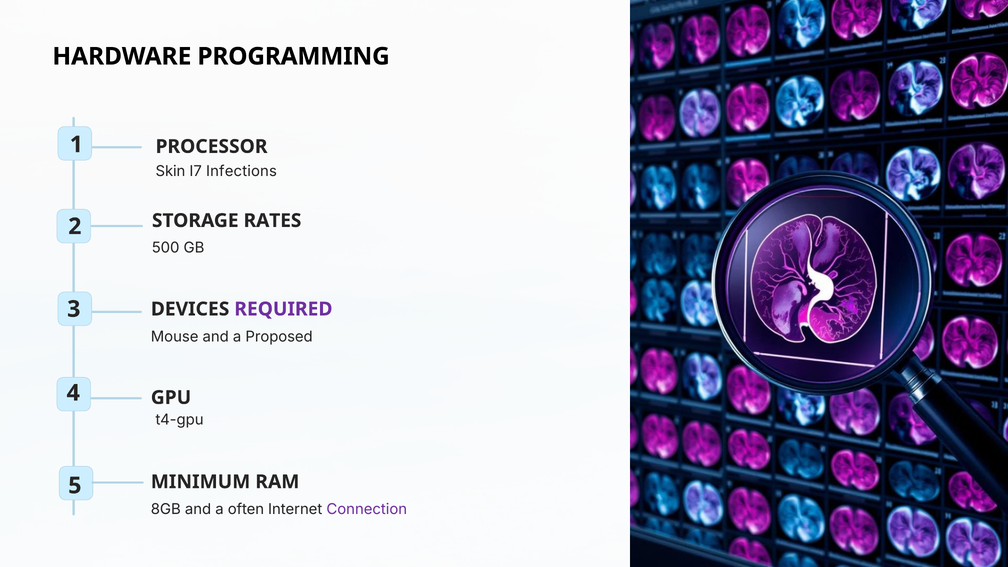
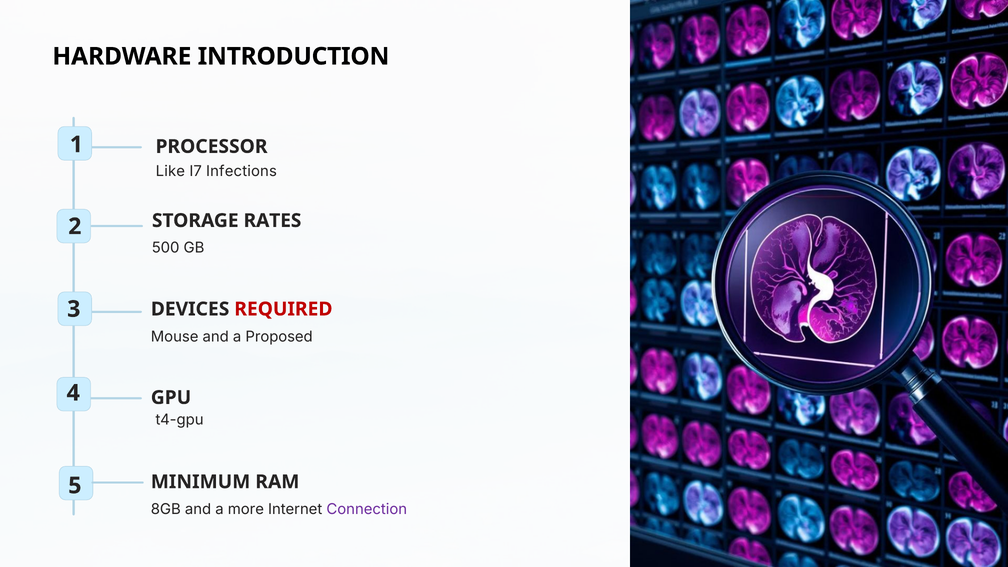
PROGRAMMING: PROGRAMMING -> INTRODUCTION (294, 56)
Skin: Skin -> Like (170, 171)
REQUIRED colour: purple -> red (283, 309)
often: often -> more (246, 509)
